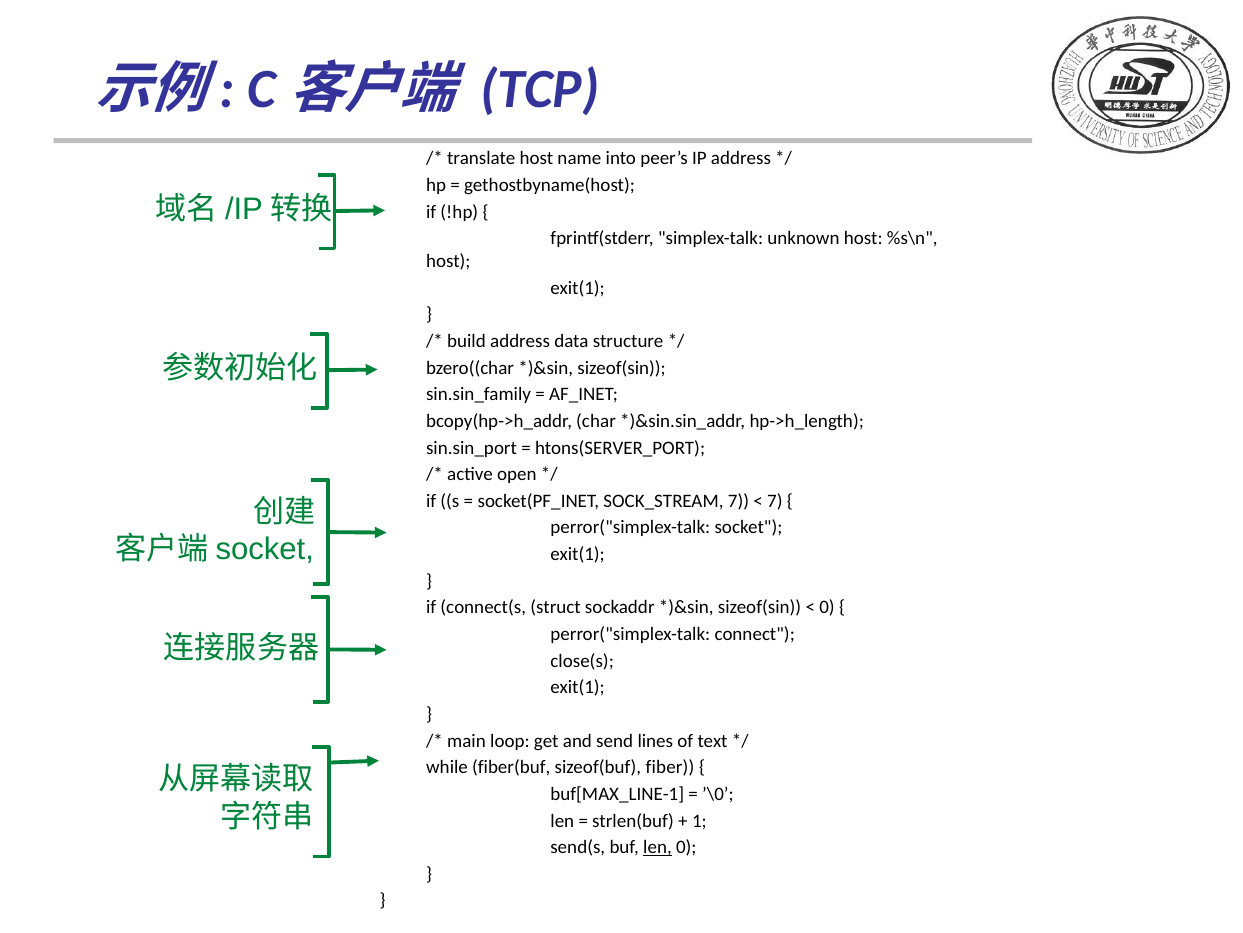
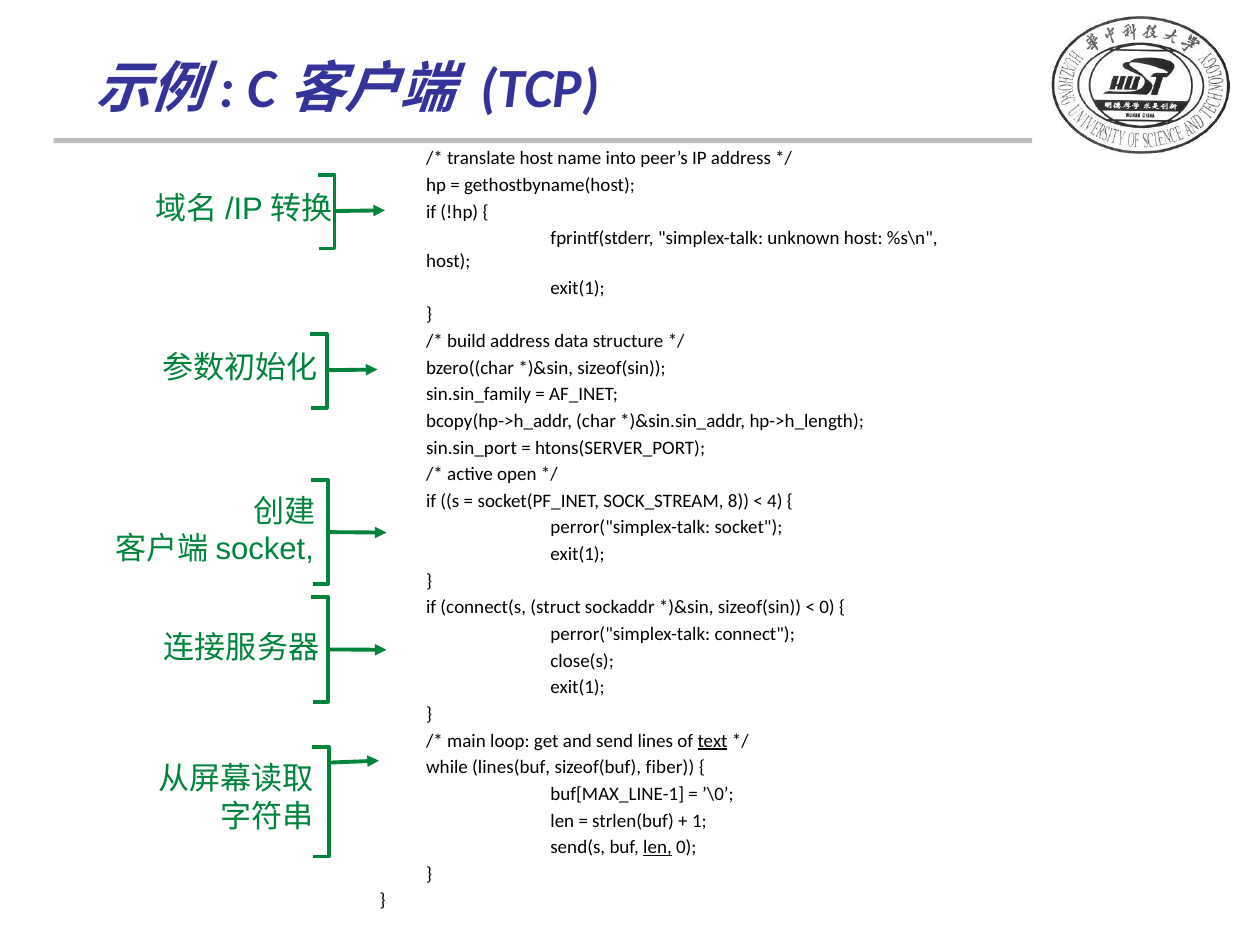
SOCK_STREAM 7: 7 -> 8 (738, 501)
7: 7 -> 4 (775, 501)
text underline: none -> present (713, 740)
fiber(buf: fiber(buf -> lines(buf (511, 767)
